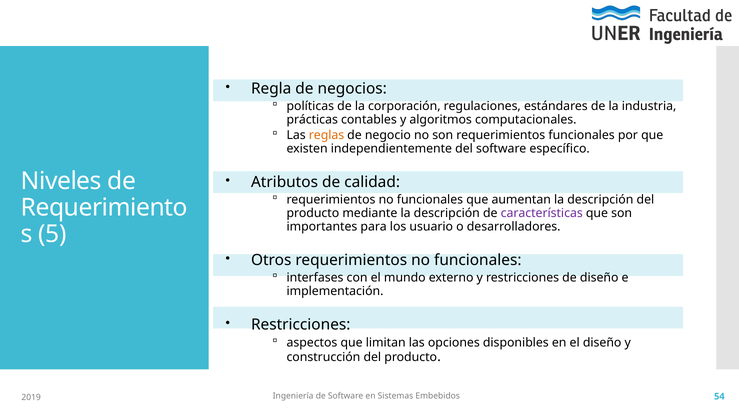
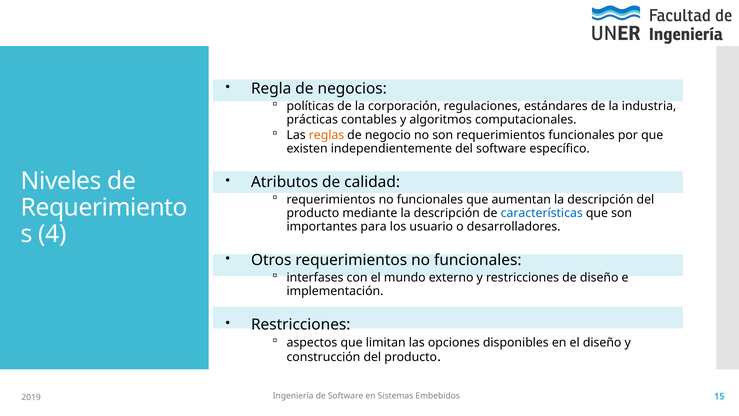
características colour: purple -> blue (542, 213)
5: 5 -> 4 (52, 234)
54: 54 -> 15 (719, 396)
